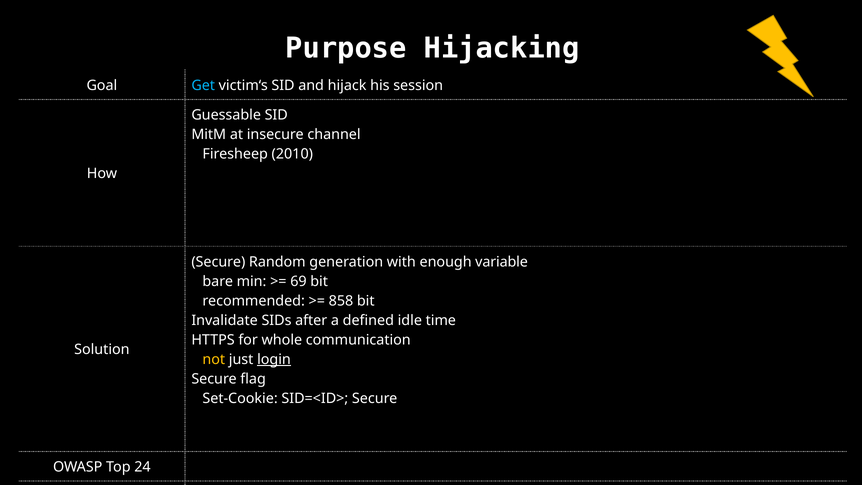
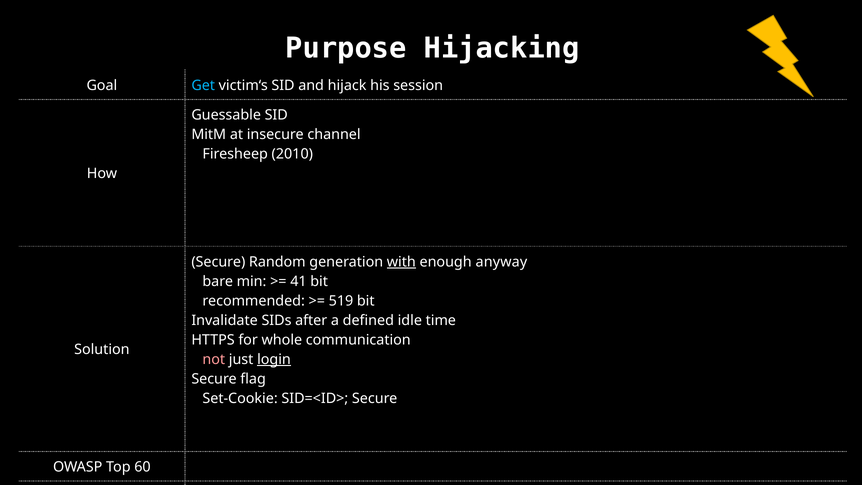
with underline: none -> present (401, 262)
variable: variable -> anyway (501, 262)
69: 69 -> 41 (298, 281)
858: 858 -> 519 (341, 301)
not colour: yellow -> pink (214, 359)
24: 24 -> 60 (142, 467)
